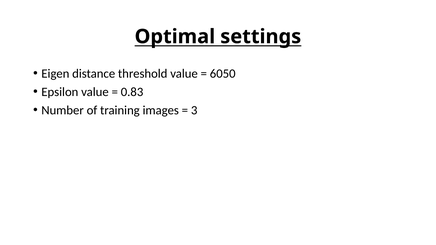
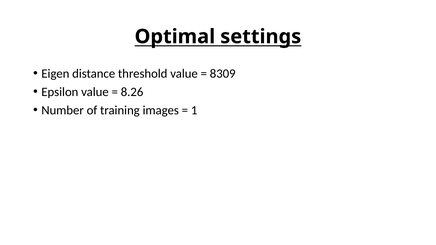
6050: 6050 -> 8309 (223, 74)
0.83: 0.83 -> 8.26 (132, 92)
3: 3 -> 1 (194, 110)
